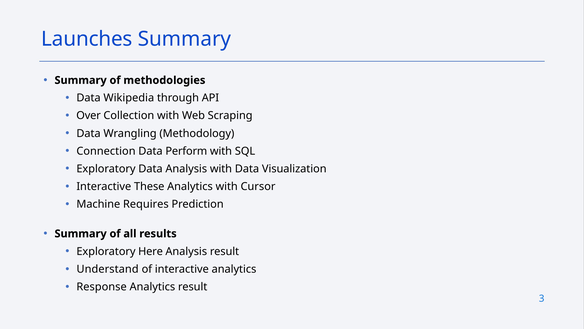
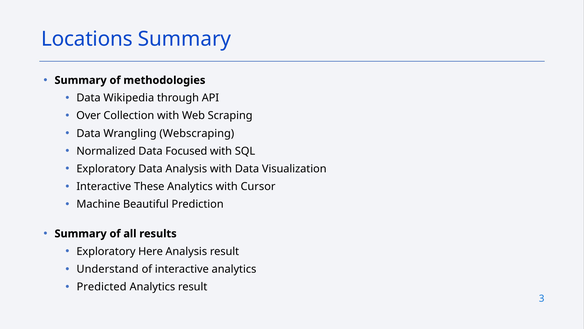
Launches: Launches -> Locations (87, 39)
Methodology: Methodology -> Webscraping (197, 133)
Connection: Connection -> Normalized (106, 151)
Perform: Perform -> Focused (186, 151)
Requires: Requires -> Beautiful (146, 204)
Response: Response -> Predicted (102, 286)
